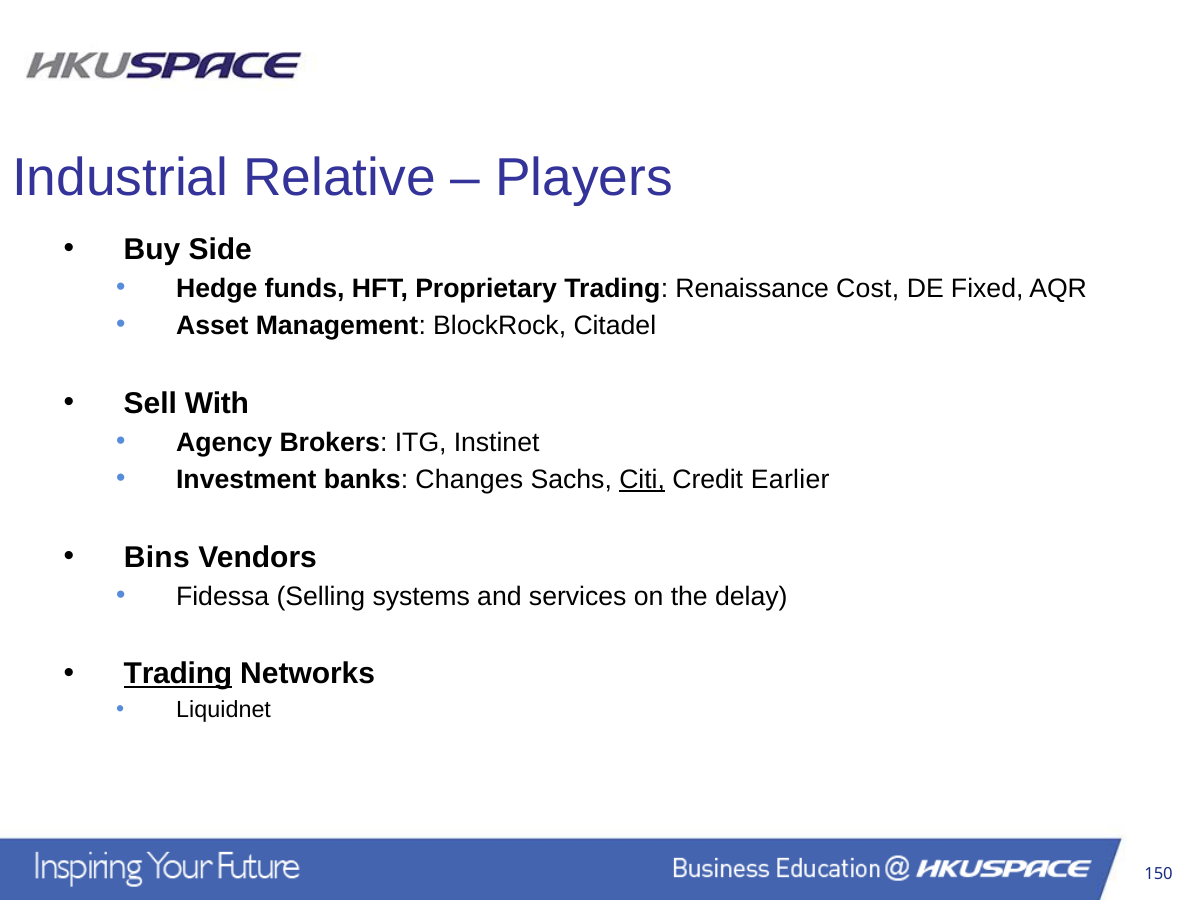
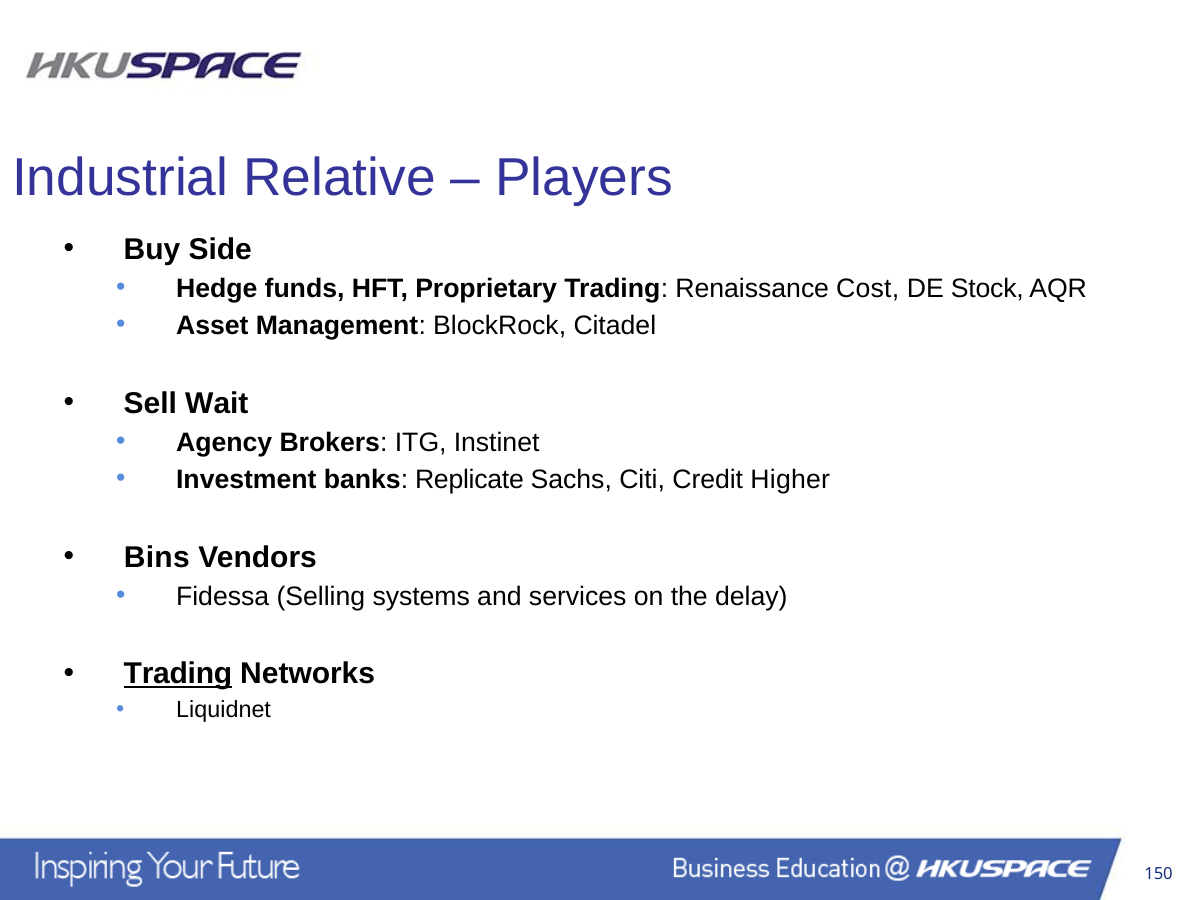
Fixed: Fixed -> Stock (987, 288)
With: With -> Wait (217, 403)
Changes: Changes -> Replicate (469, 480)
Citi underline: present -> none (642, 480)
Earlier: Earlier -> Higher (790, 480)
